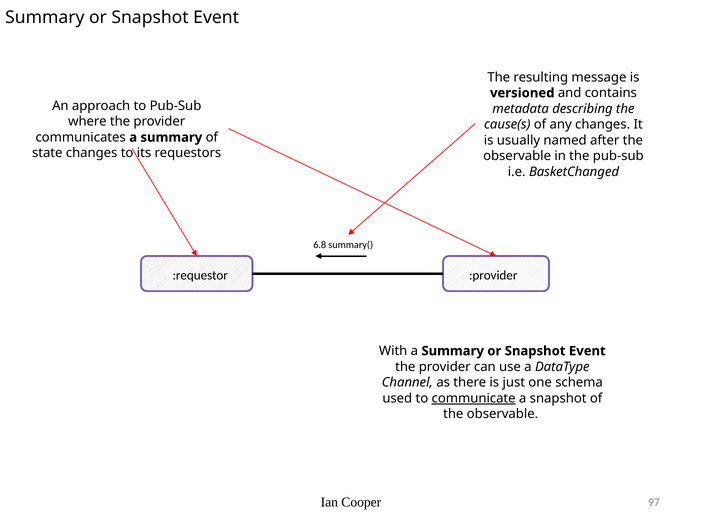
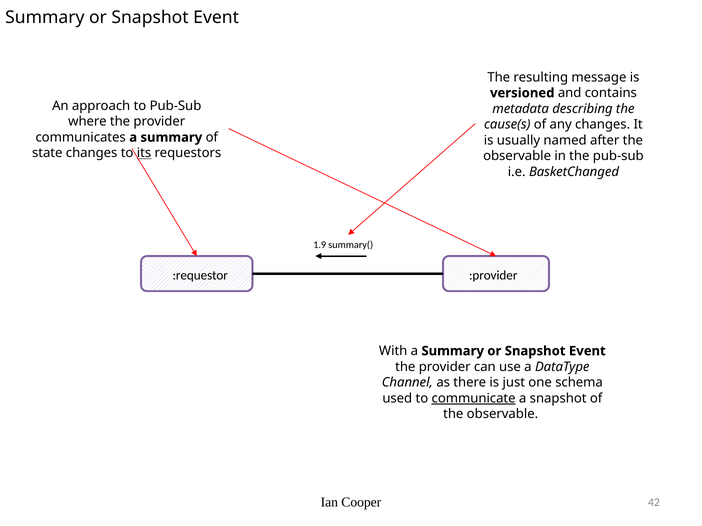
its underline: none -> present (144, 153)
6.8: 6.8 -> 1.9 (320, 245)
97: 97 -> 42 (654, 503)
